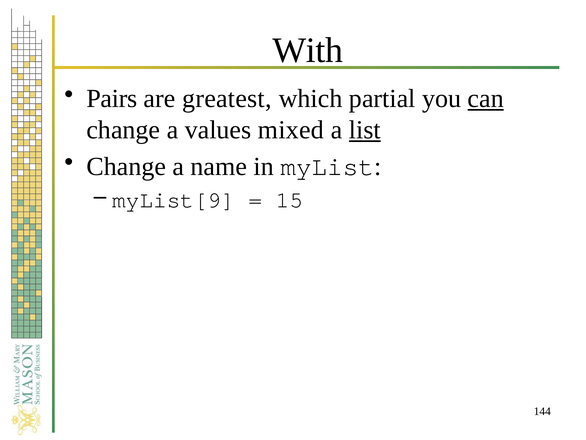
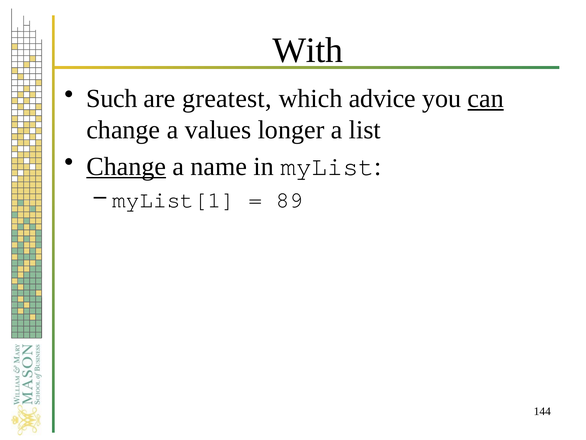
Pairs: Pairs -> Such (112, 99)
partial: partial -> advice (382, 99)
mixed: mixed -> longer (291, 130)
list underline: present -> none (365, 130)
Change underline: none -> present (126, 166)
myList[9: myList[9 -> myList[1 (174, 200)
15: 15 -> 89 (289, 200)
